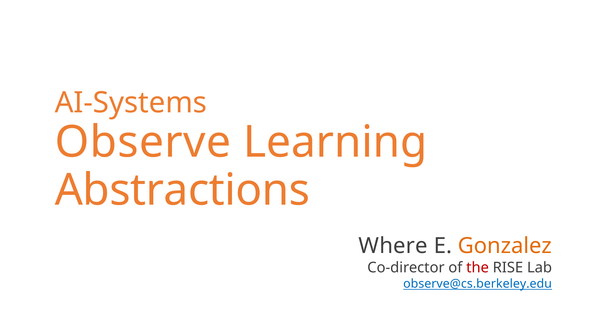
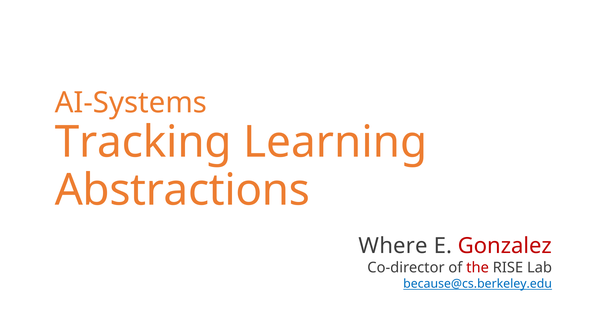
Observe: Observe -> Tracking (143, 142)
Gonzalez colour: orange -> red (505, 245)
observe@cs.berkeley.edu: observe@cs.berkeley.edu -> because@cs.berkeley.edu (478, 283)
